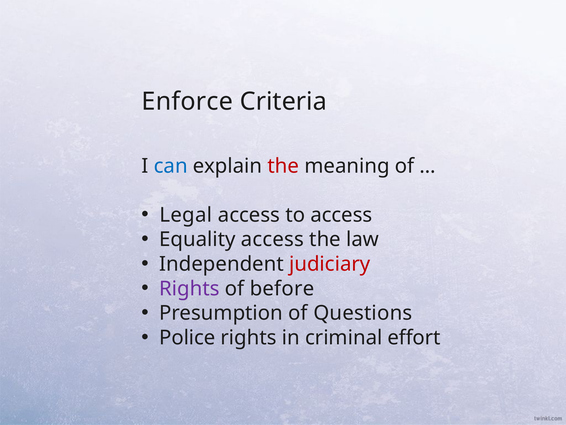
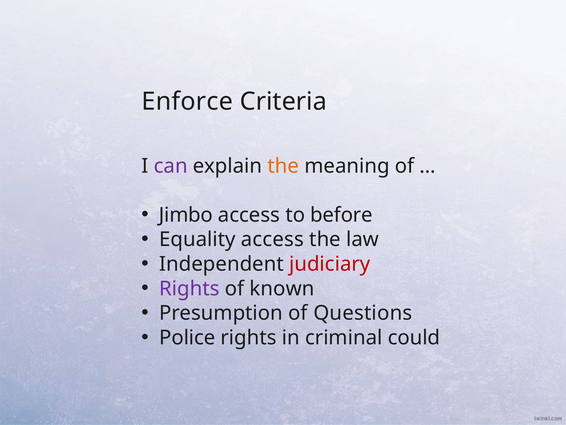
can colour: blue -> purple (171, 166)
the colour: red -> orange (283, 166)
Legal: Legal -> Jimbo (186, 215)
to access: access -> before (341, 215)
before: before -> known (282, 288)
effort: effort -> could (414, 337)
